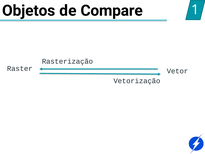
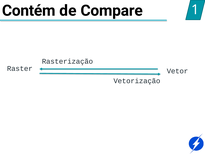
Objetos: Objetos -> Contém (29, 11)
